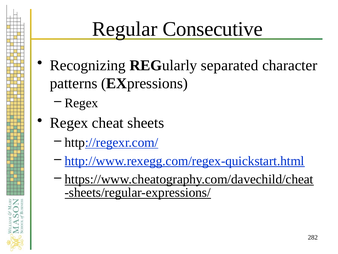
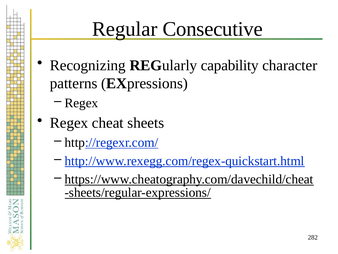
separated: separated -> capability (230, 65)
